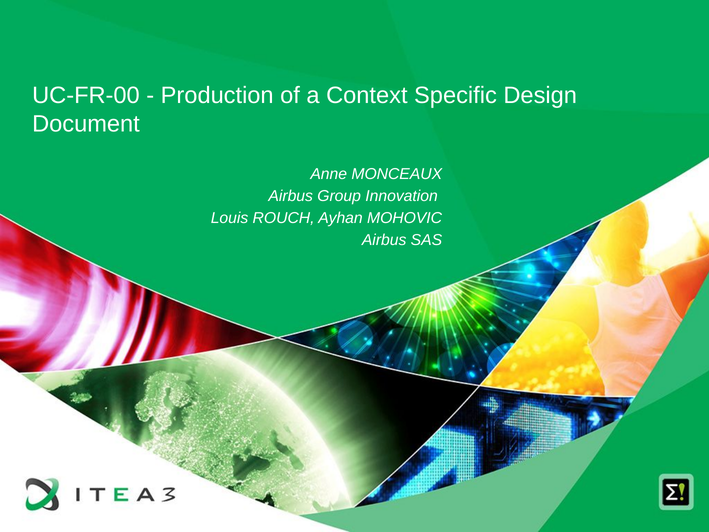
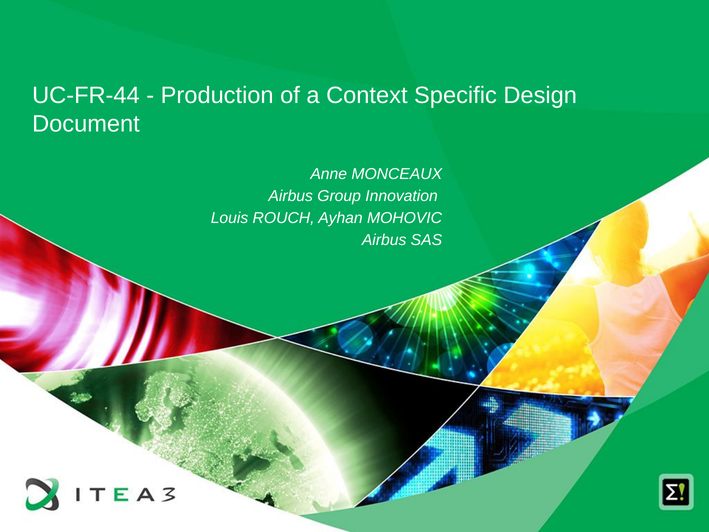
UC-FR-00: UC-FR-00 -> UC-FR-44 (86, 95)
